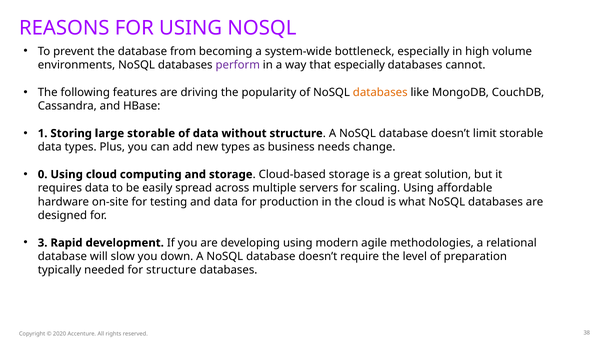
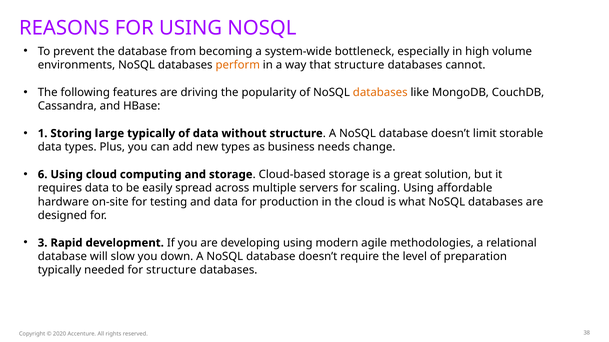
perform colour: purple -> orange (238, 65)
that especially: especially -> structure (359, 65)
large storable: storable -> typically (151, 134)
0: 0 -> 6 (43, 175)
